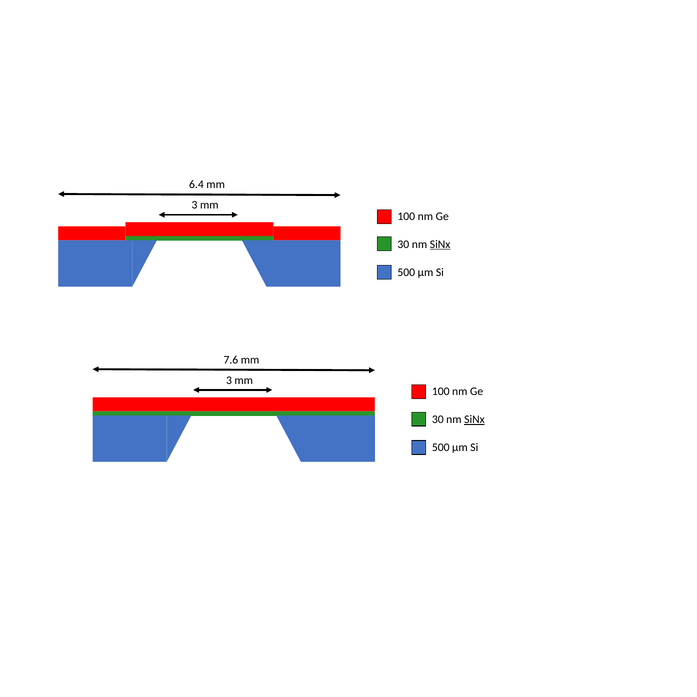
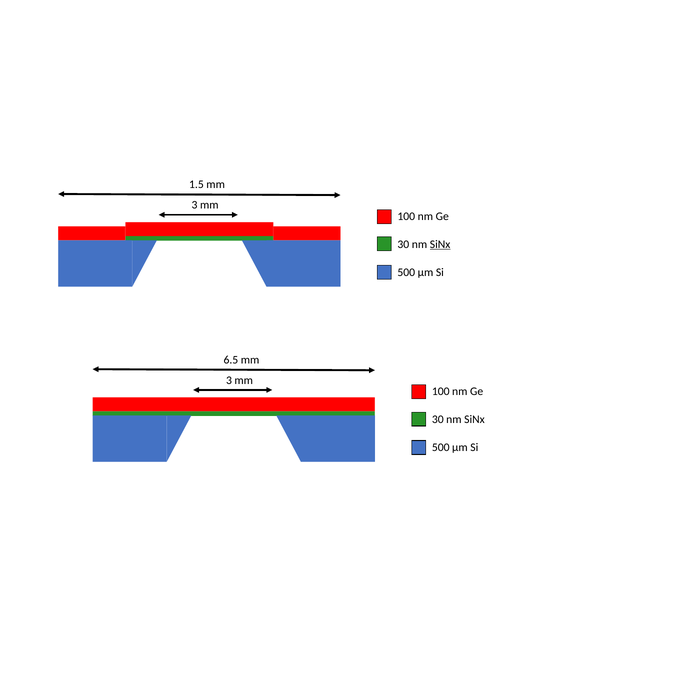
6.4: 6.4 -> 1.5 (196, 185)
7.6: 7.6 -> 6.5 (231, 360)
SiNx underline: present -> none (474, 419)
